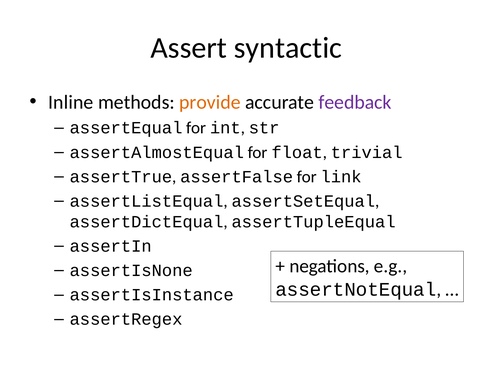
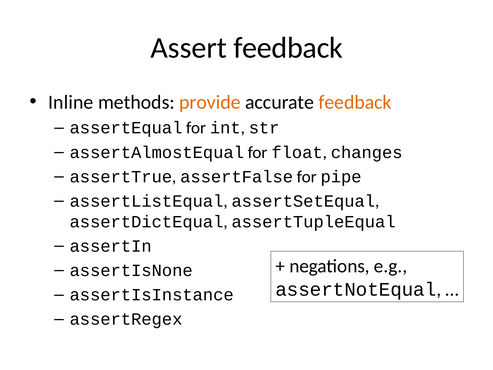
Assert syntactic: syntactic -> feedback (288, 48)
feedback colour: purple -> orange (355, 102)
trivial: trivial -> changes (367, 152)
link: link -> pipe (341, 177)
